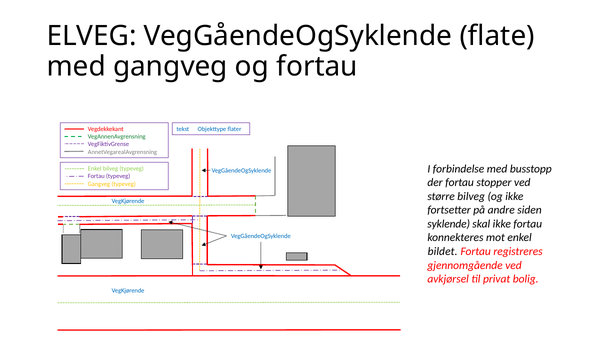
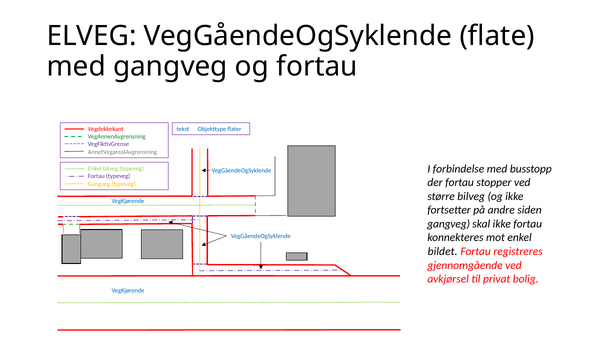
syklende: syklende -> gangveg (449, 224)
